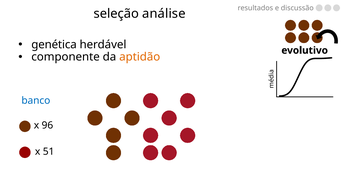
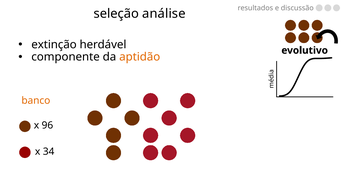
genética: genética -> extinção (54, 45)
banco colour: blue -> orange (36, 101)
51: 51 -> 34 (49, 152)
